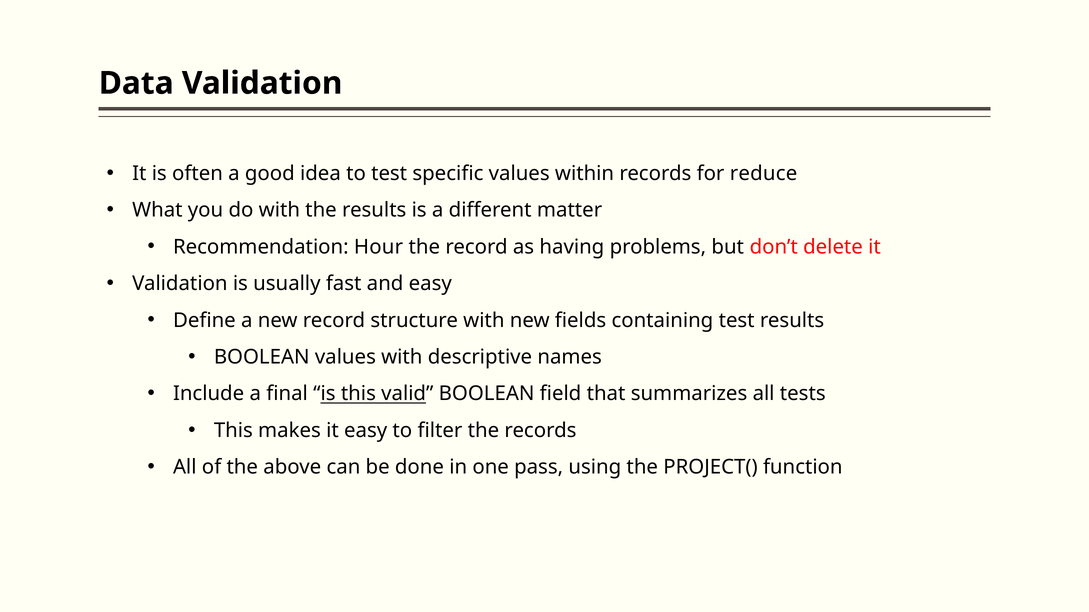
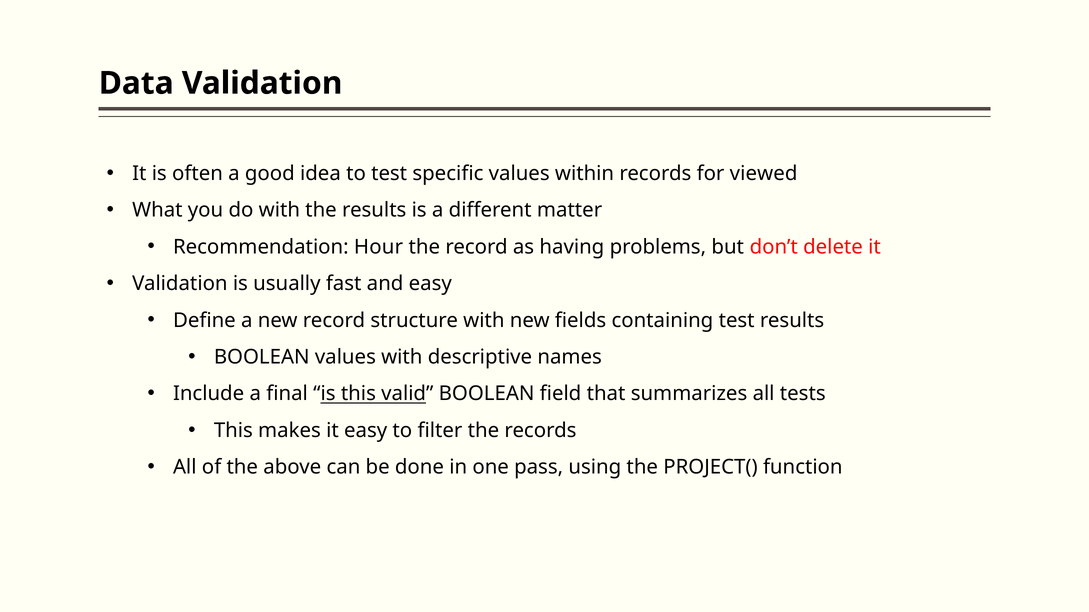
reduce: reduce -> viewed (764, 174)
